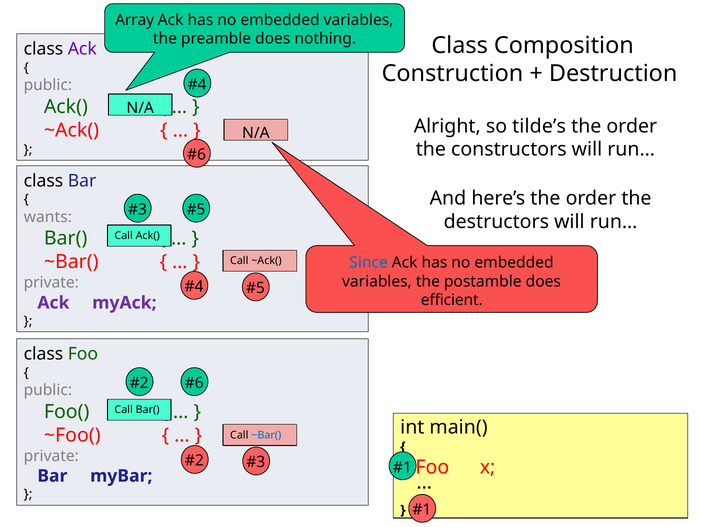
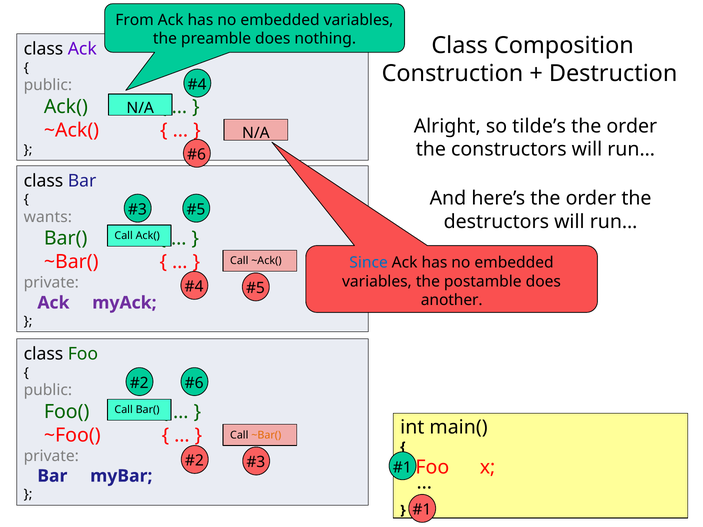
Array: Array -> From (135, 20)
efficient: efficient -> another (452, 300)
~Bar( colour: blue -> orange (266, 435)
